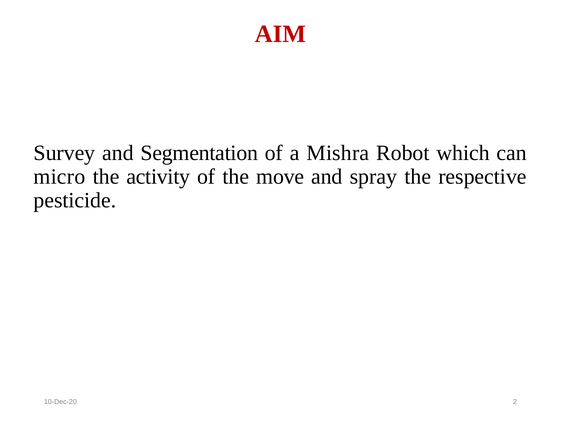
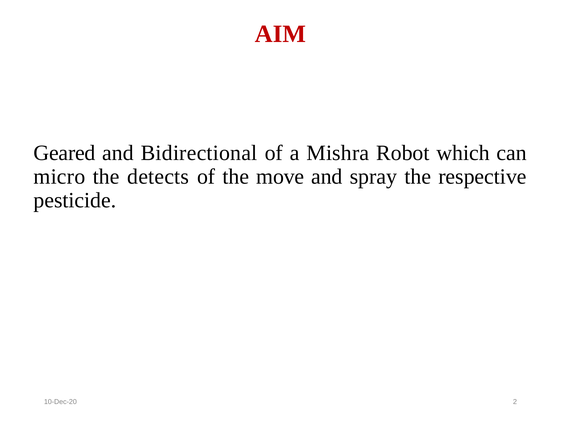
Survey: Survey -> Geared (65, 153)
Segmentation: Segmentation -> Bidirectional (199, 153)
activity: activity -> detects (158, 177)
